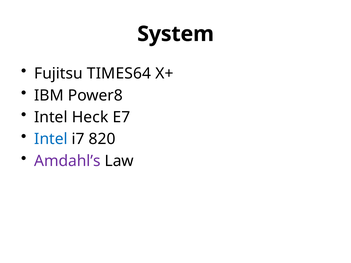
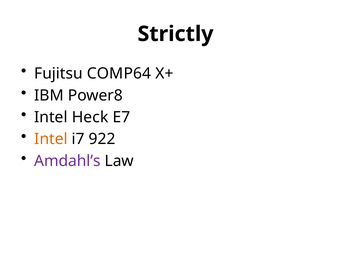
System: System -> Strictly (176, 34)
TIMES64: TIMES64 -> COMP64 (119, 74)
Intel colour: blue -> orange (51, 139)
820: 820 -> 922 (102, 139)
